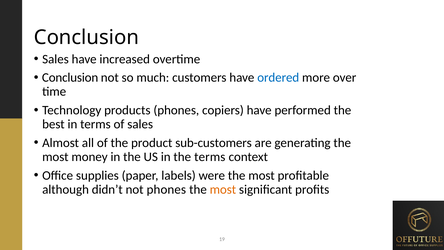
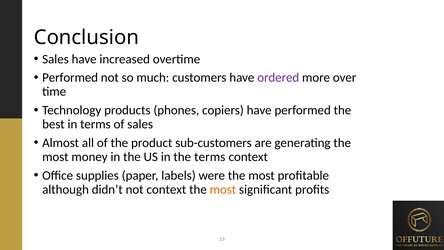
Conclusion: Conclusion -> Performed (70, 78)
ordered colour: blue -> purple (278, 78)
not phones: phones -> context (166, 189)
